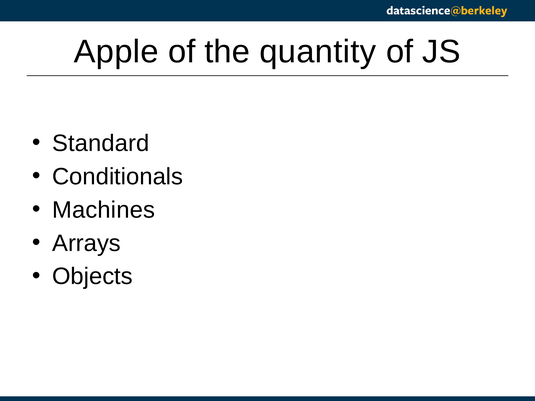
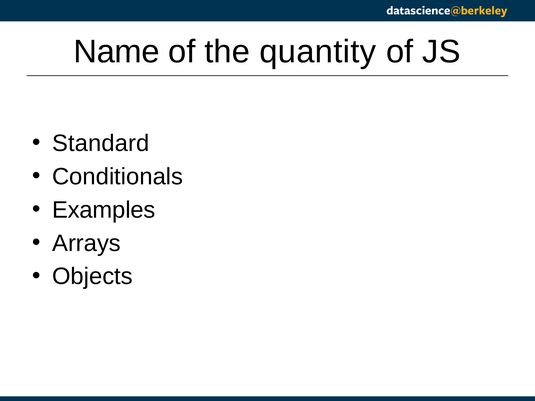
Apple: Apple -> Name (117, 52)
Machines: Machines -> Examples (104, 210)
